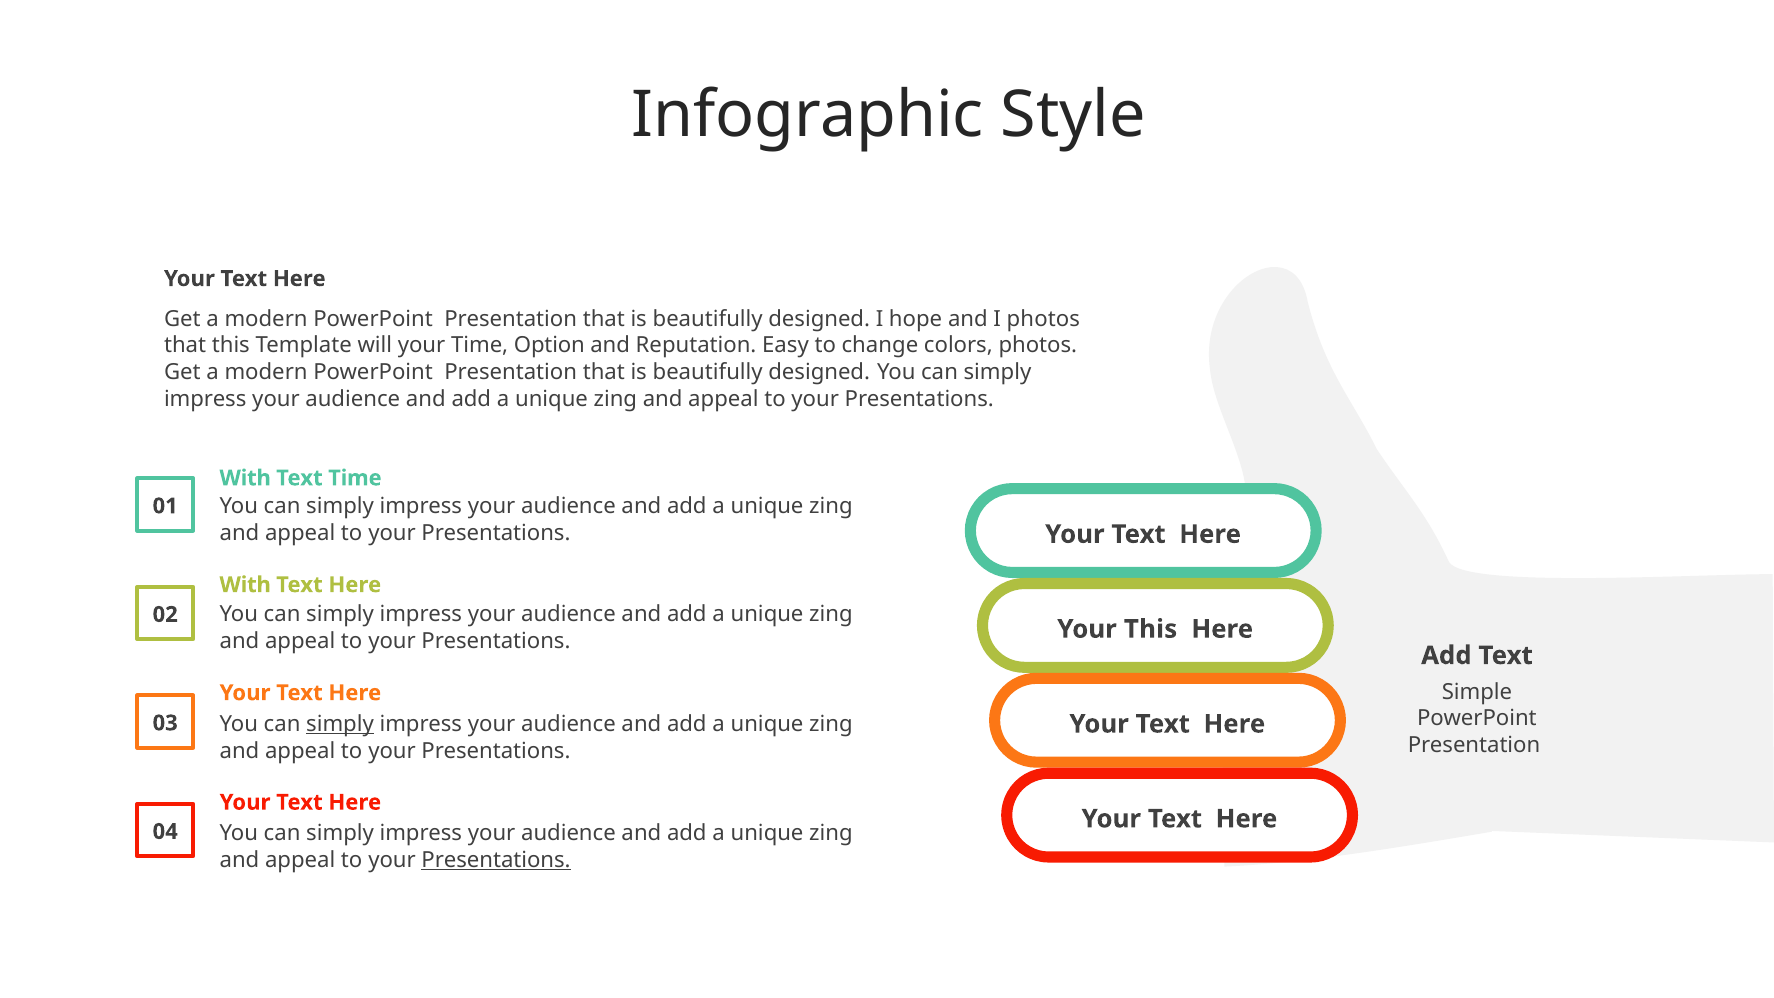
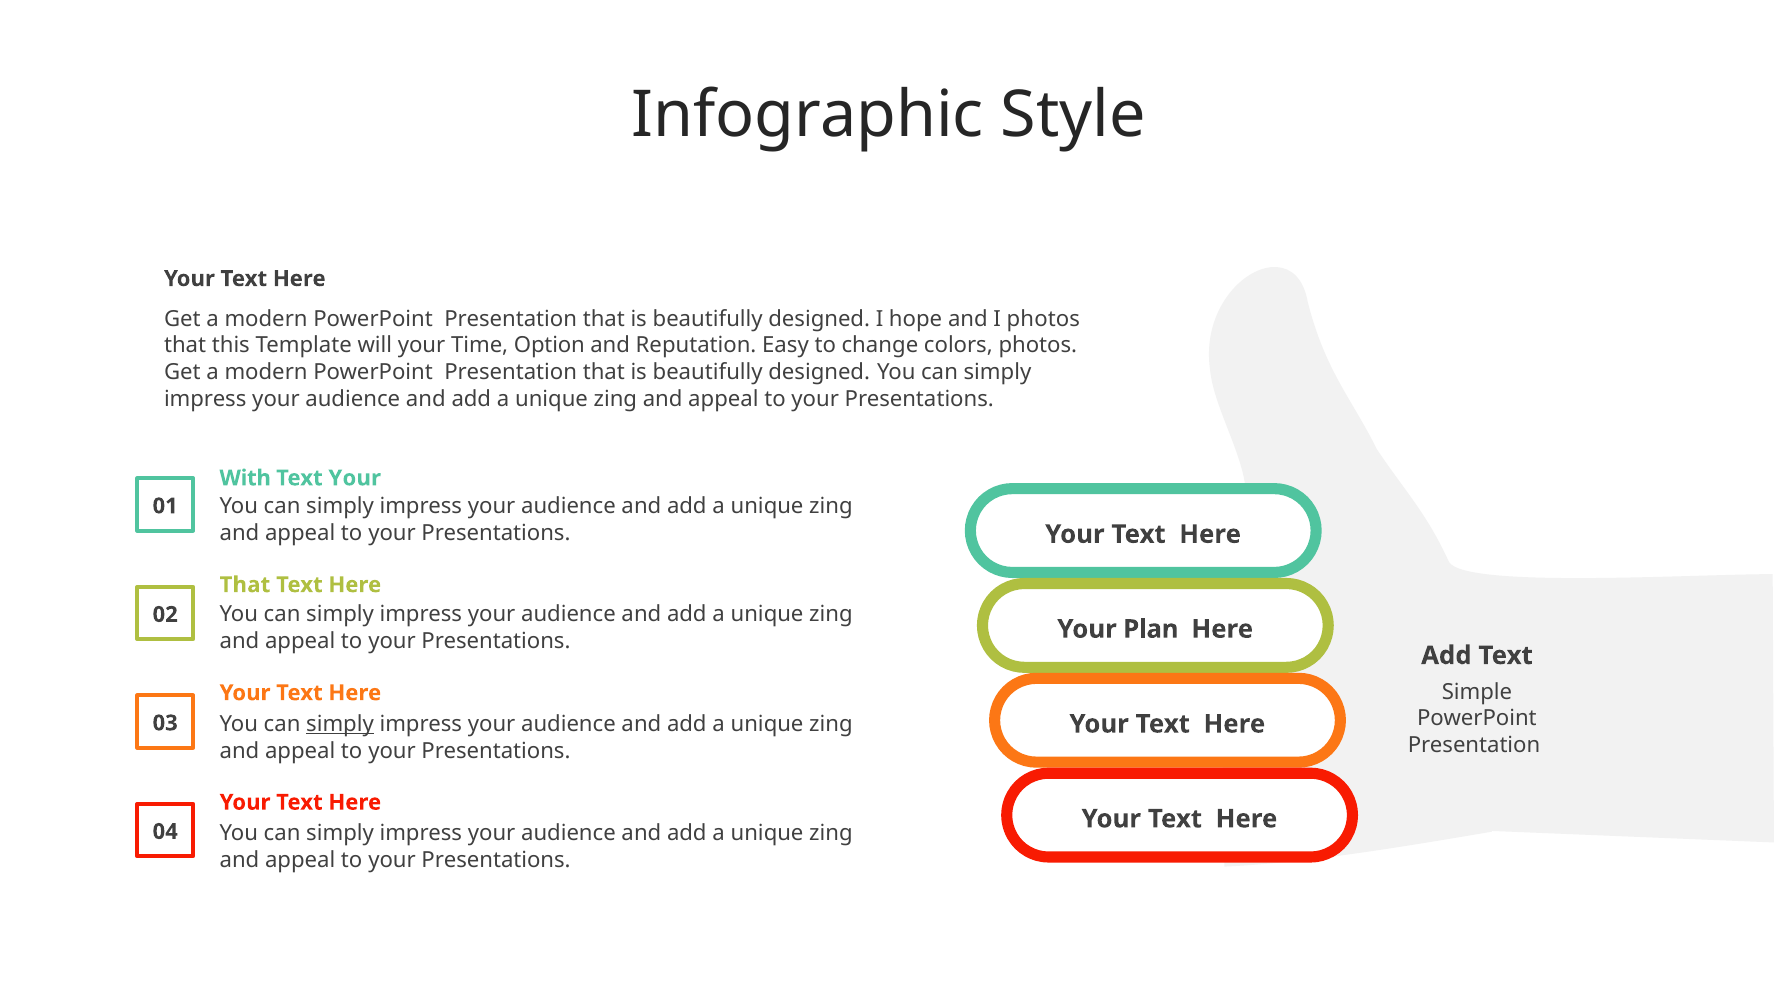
Text Time: Time -> Your (355, 478)
With: With -> That (245, 585)
Your This: This -> Plan (1151, 629)
Presentations underline: present -> none (496, 860)
